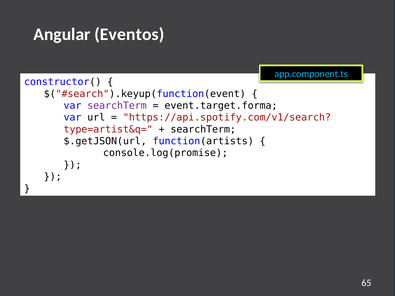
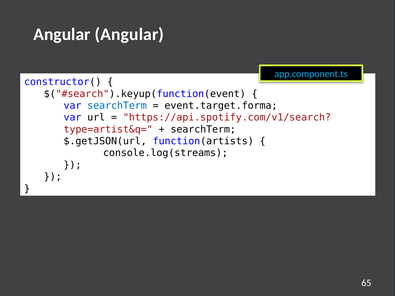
Angular Eventos: Eventos -> Angular (129, 34)
searchTerm colour: purple -> blue (117, 106)
console.log(promise: console.log(promise -> console.log(streams (165, 153)
